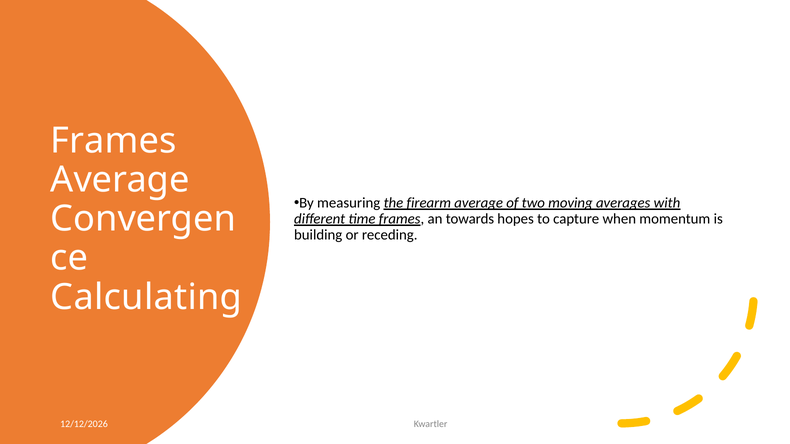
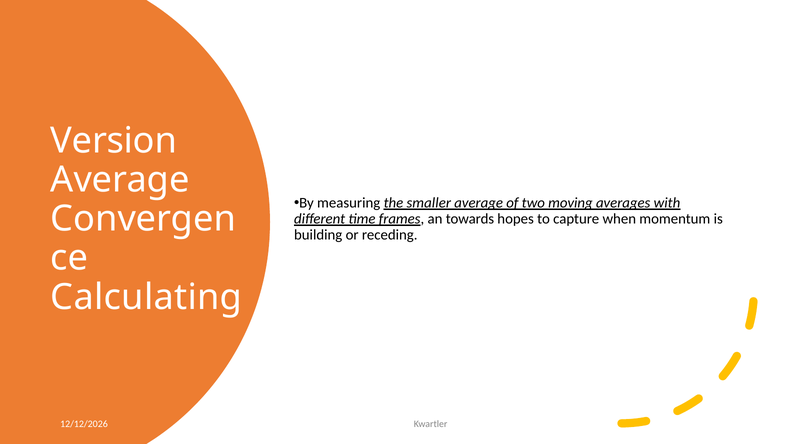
Frames: Frames -> Version (114, 141)
firearm: firearm -> smaller (429, 203)
